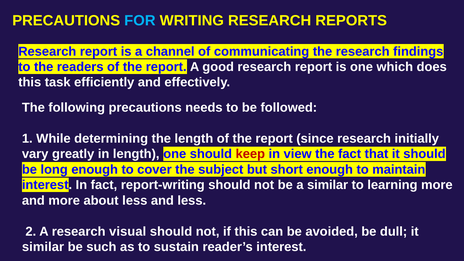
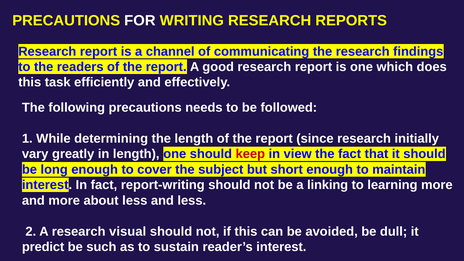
FOR colour: light blue -> white (140, 21)
a similar: similar -> linking (328, 185)
similar: similar -> predict (43, 247)
